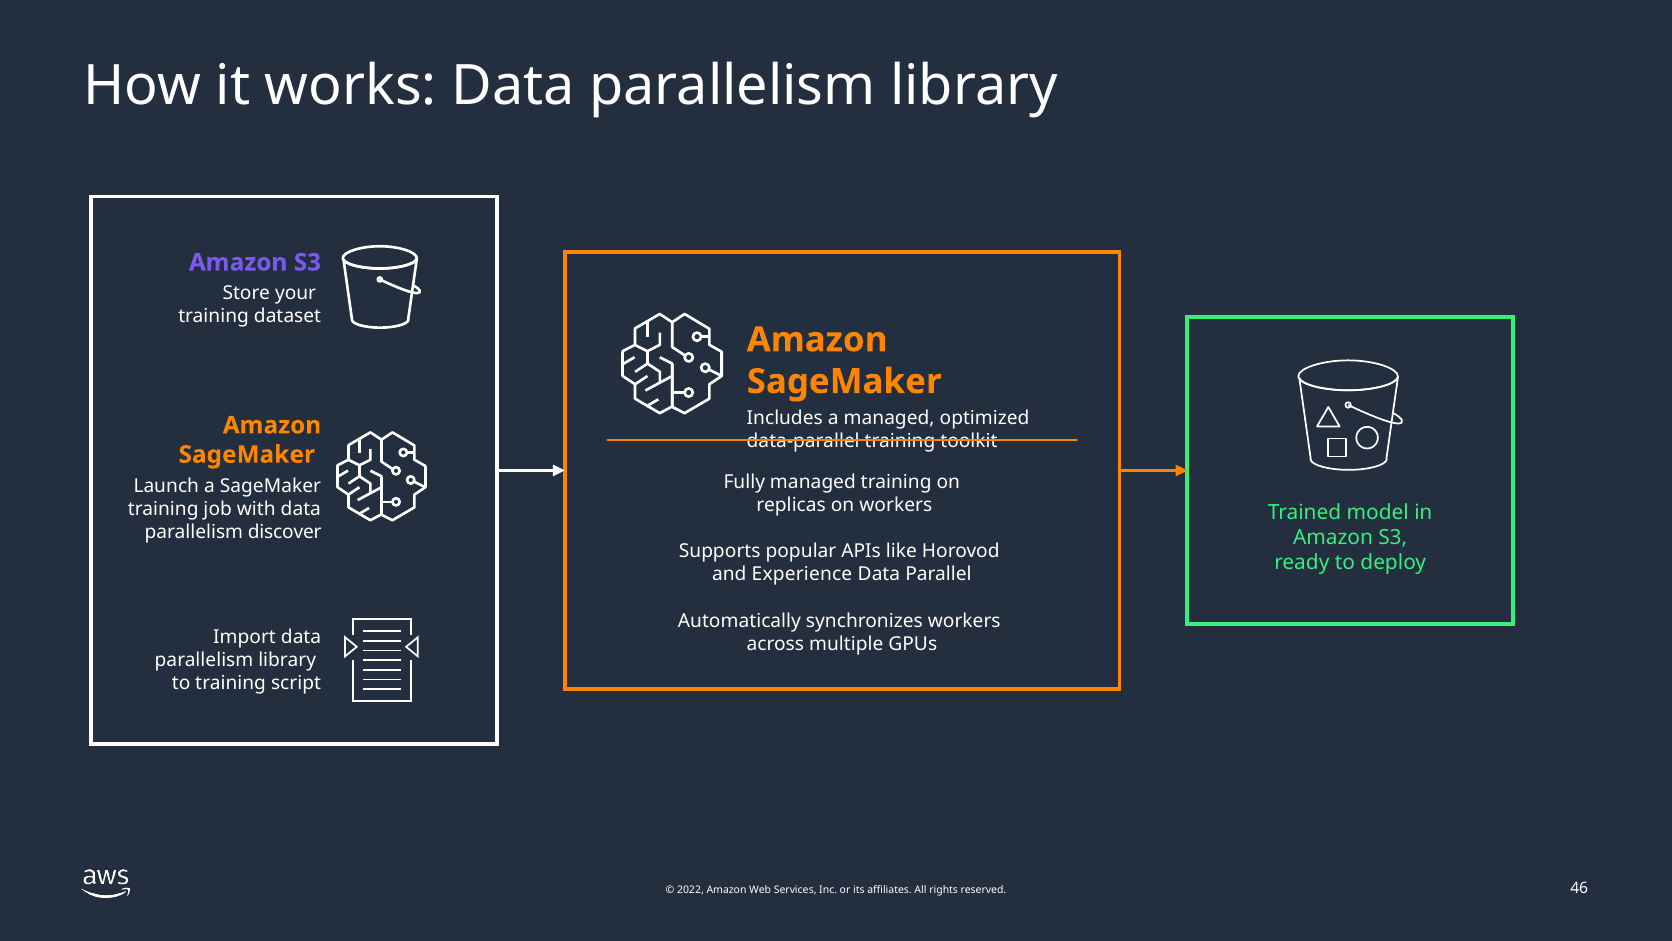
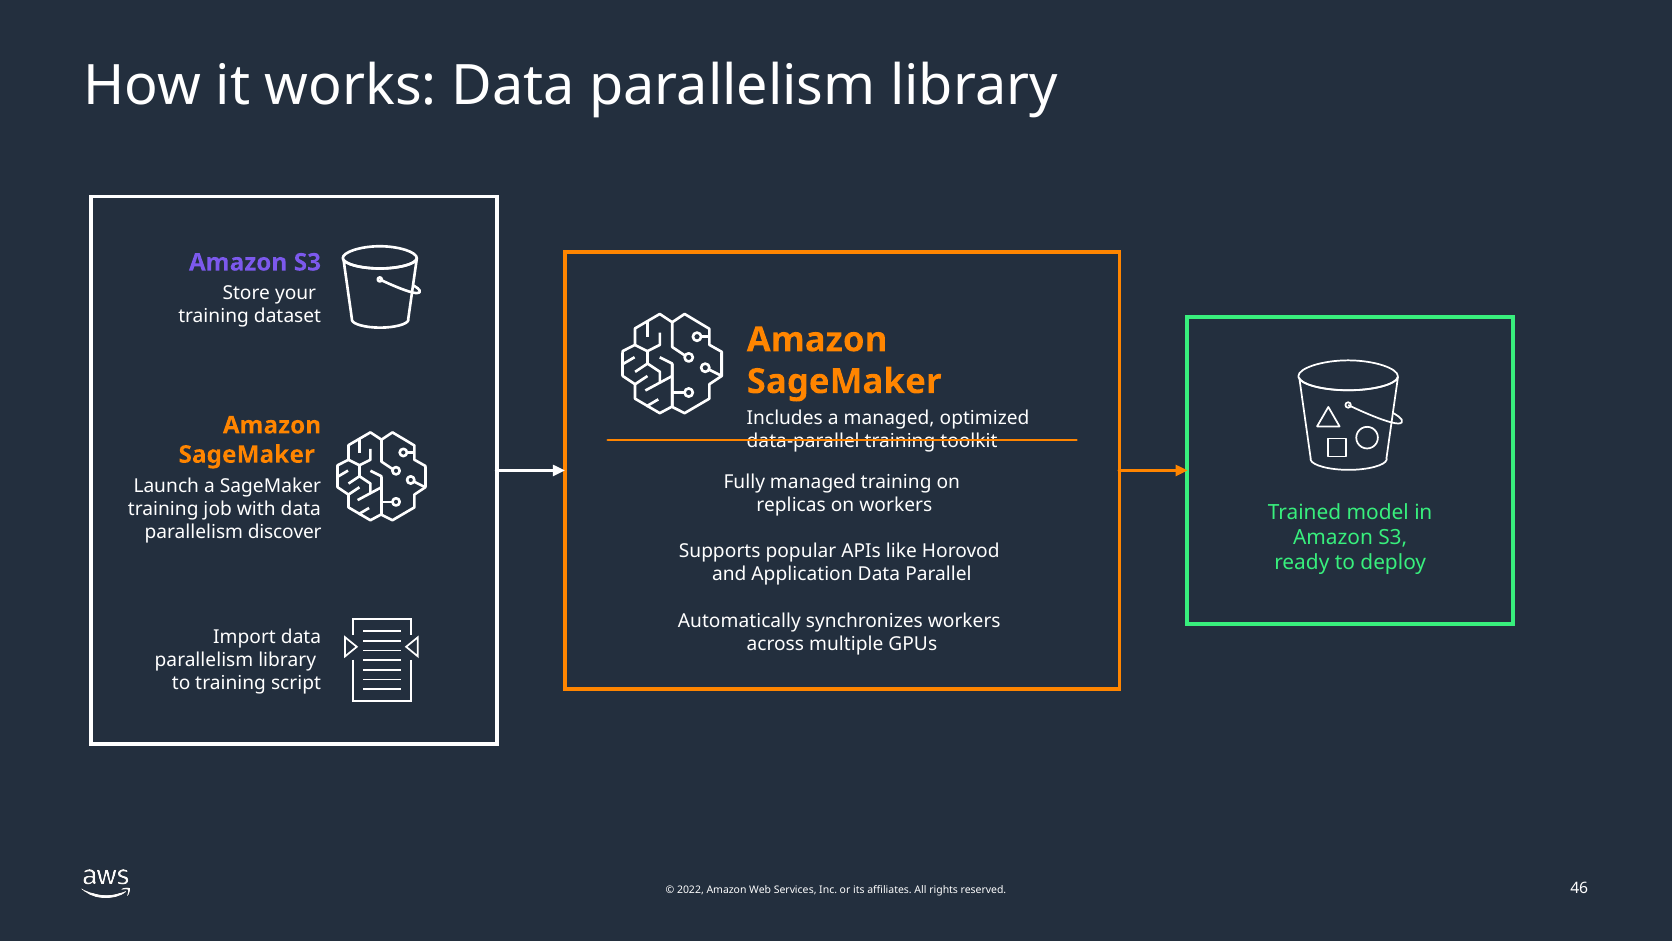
Experience: Experience -> Application (802, 574)
